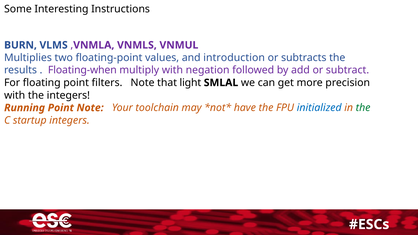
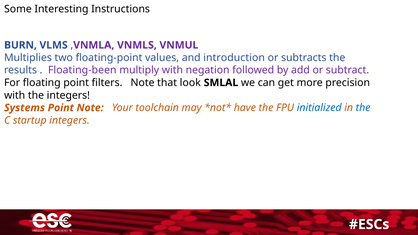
Floating-when: Floating-when -> Floating-been (82, 70)
light: light -> look (190, 83)
Running: Running -> Systems (25, 108)
the colour: green -> blue (363, 108)
